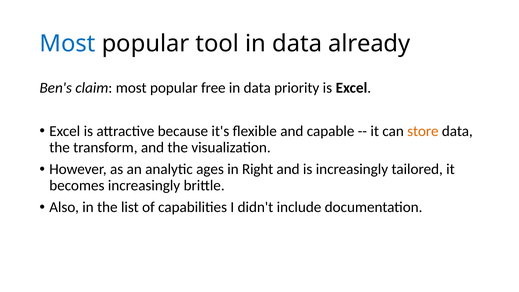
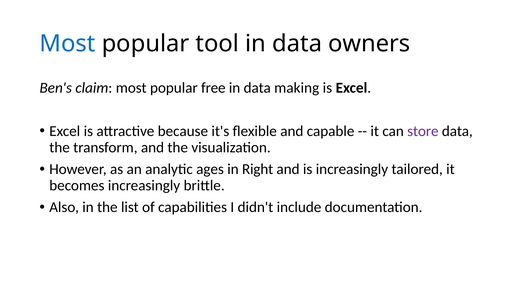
already: already -> owners (369, 44)
priority: priority -> making (297, 88)
store colour: orange -> purple (423, 131)
